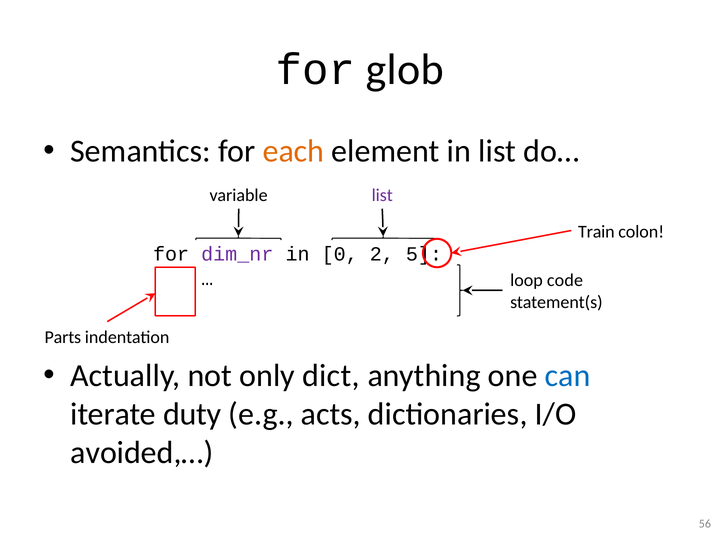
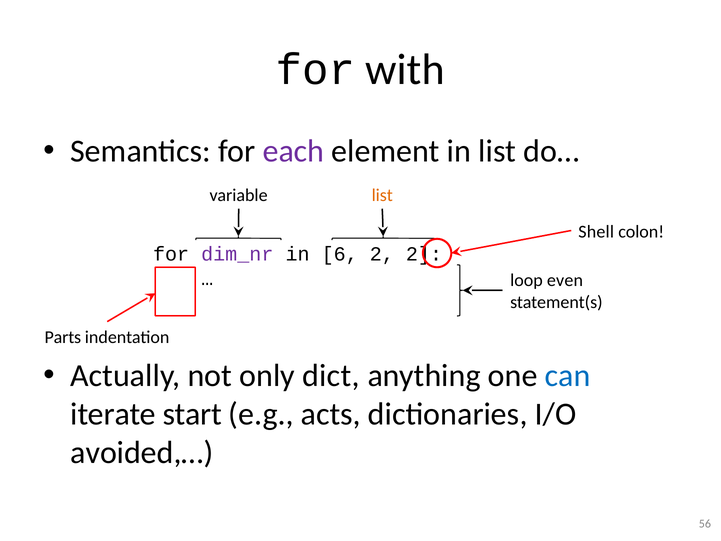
glob: glob -> with (405, 70)
each colour: orange -> purple (293, 151)
list colour: purple -> orange (382, 195)
Train: Train -> Shell (596, 232)
0: 0 -> 6 (340, 254)
2 5: 5 -> 2 (424, 254)
code: code -> even (565, 280)
duty: duty -> start (192, 414)
